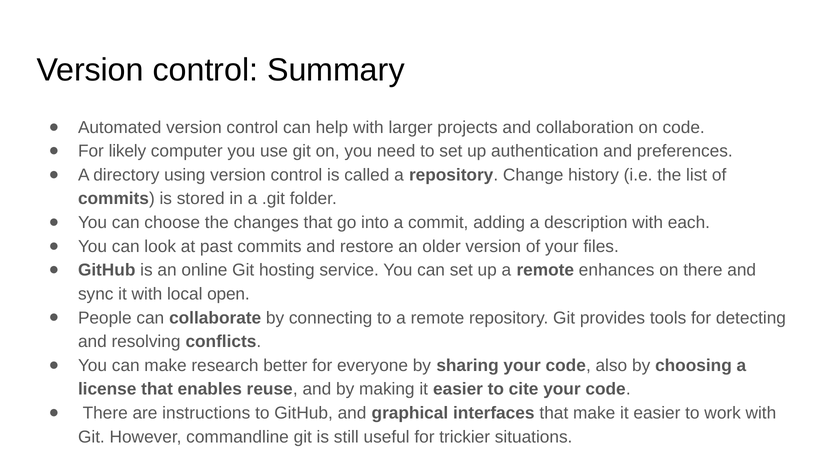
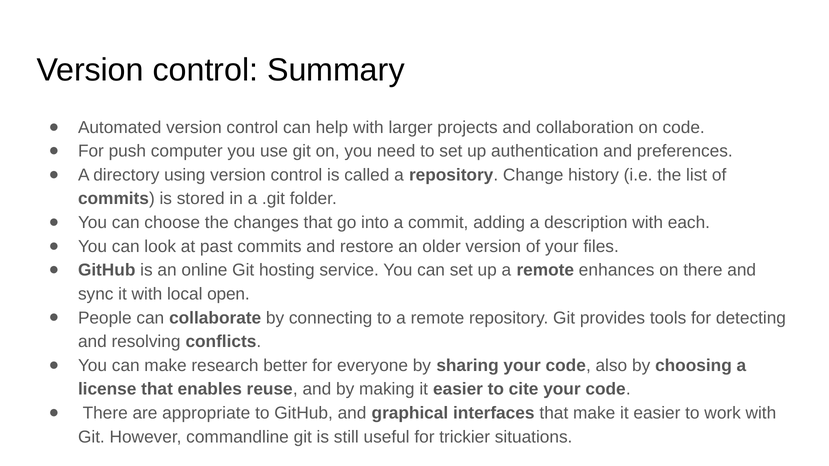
likely: likely -> push (127, 151)
instructions: instructions -> appropriate (206, 413)
